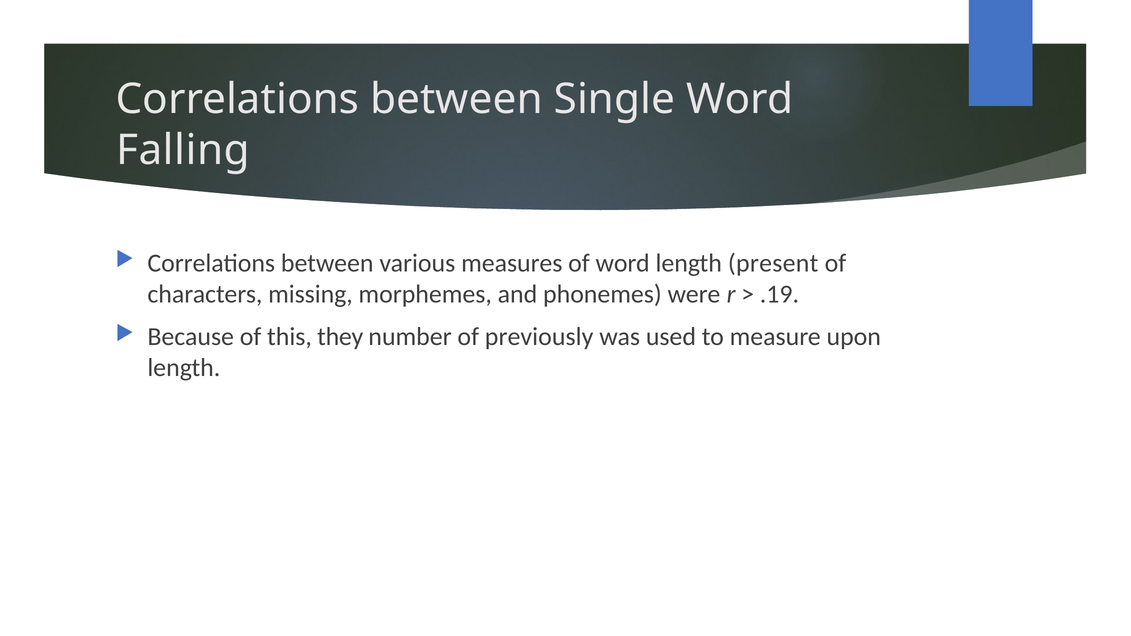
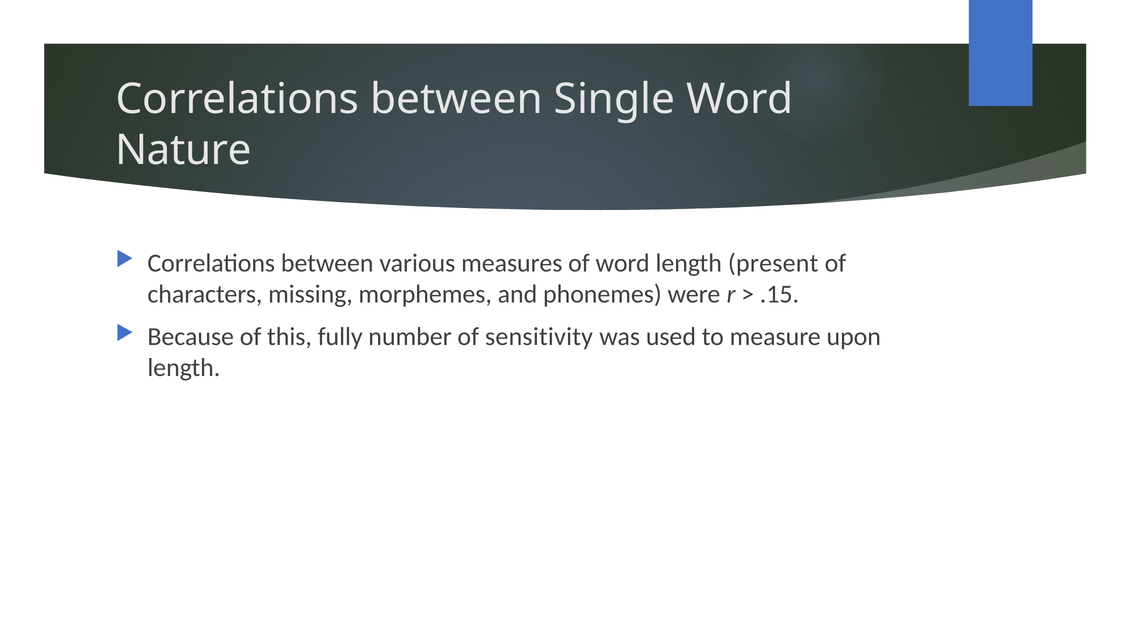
Falling: Falling -> Nature (183, 150)
.19: .19 -> .15 (779, 294)
they: they -> fully (340, 337)
previously: previously -> sensitivity (539, 337)
